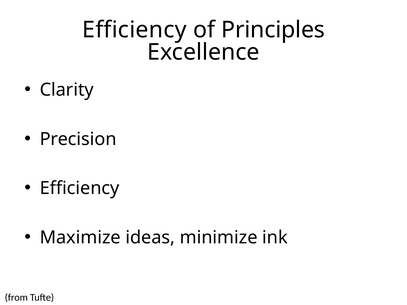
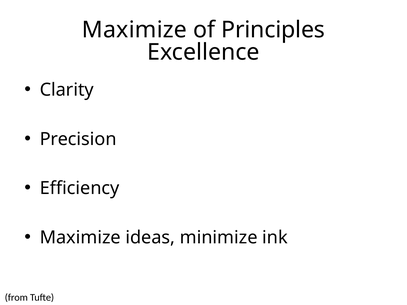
Efficiency: Efficiency -> Maximize (134, 30)
